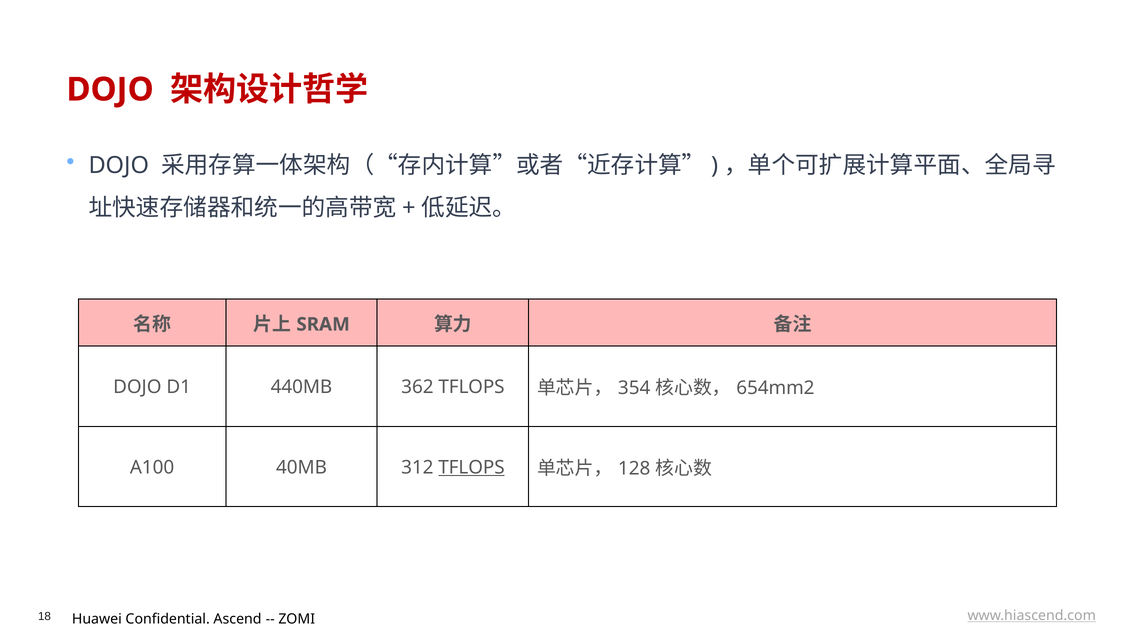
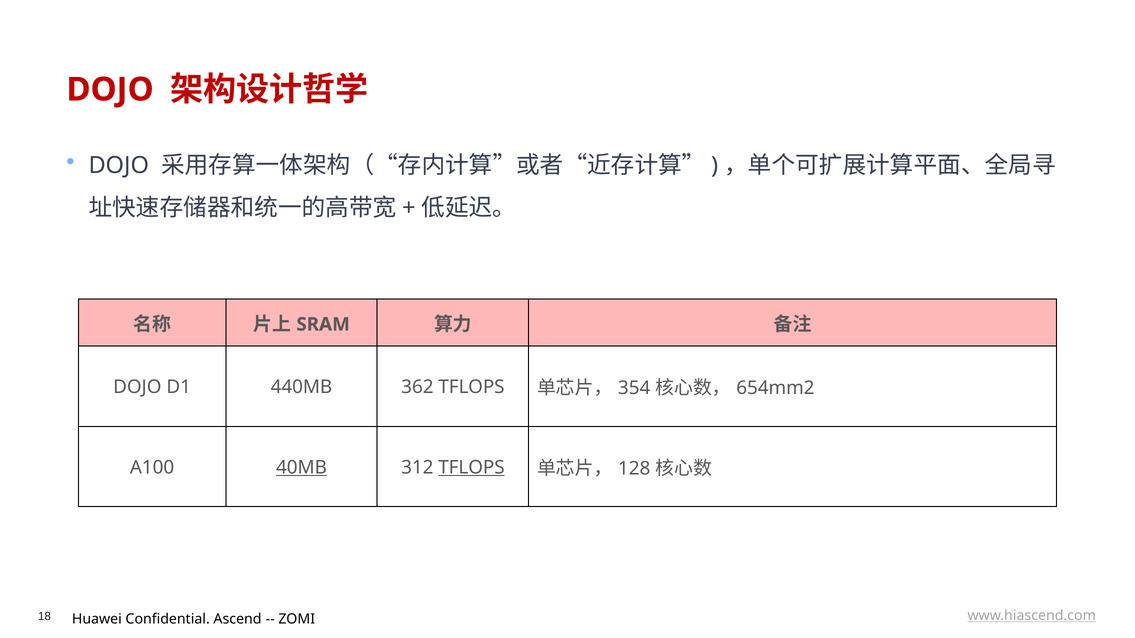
40MB underline: none -> present (302, 468)
